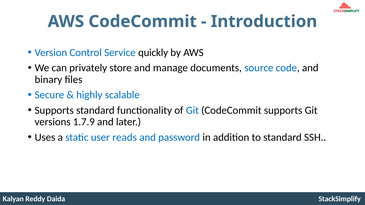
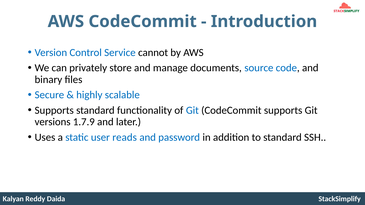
quickly: quickly -> cannot (153, 53)
